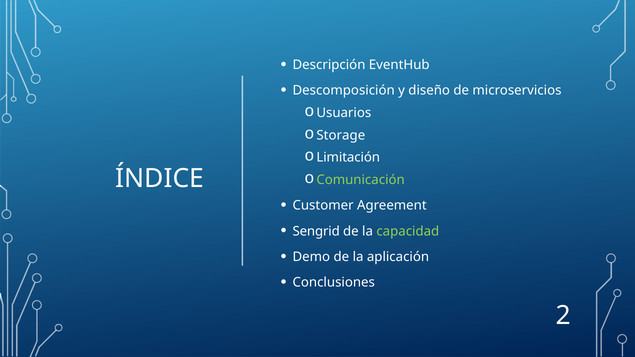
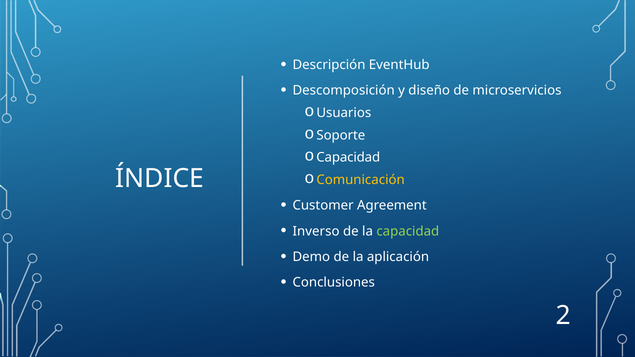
Storage: Storage -> Soporte (341, 135)
Limitación: Limitación -> Capacidad (348, 158)
Comunicación colour: light green -> yellow (361, 180)
Sengrid: Sengrid -> Inverso (316, 231)
